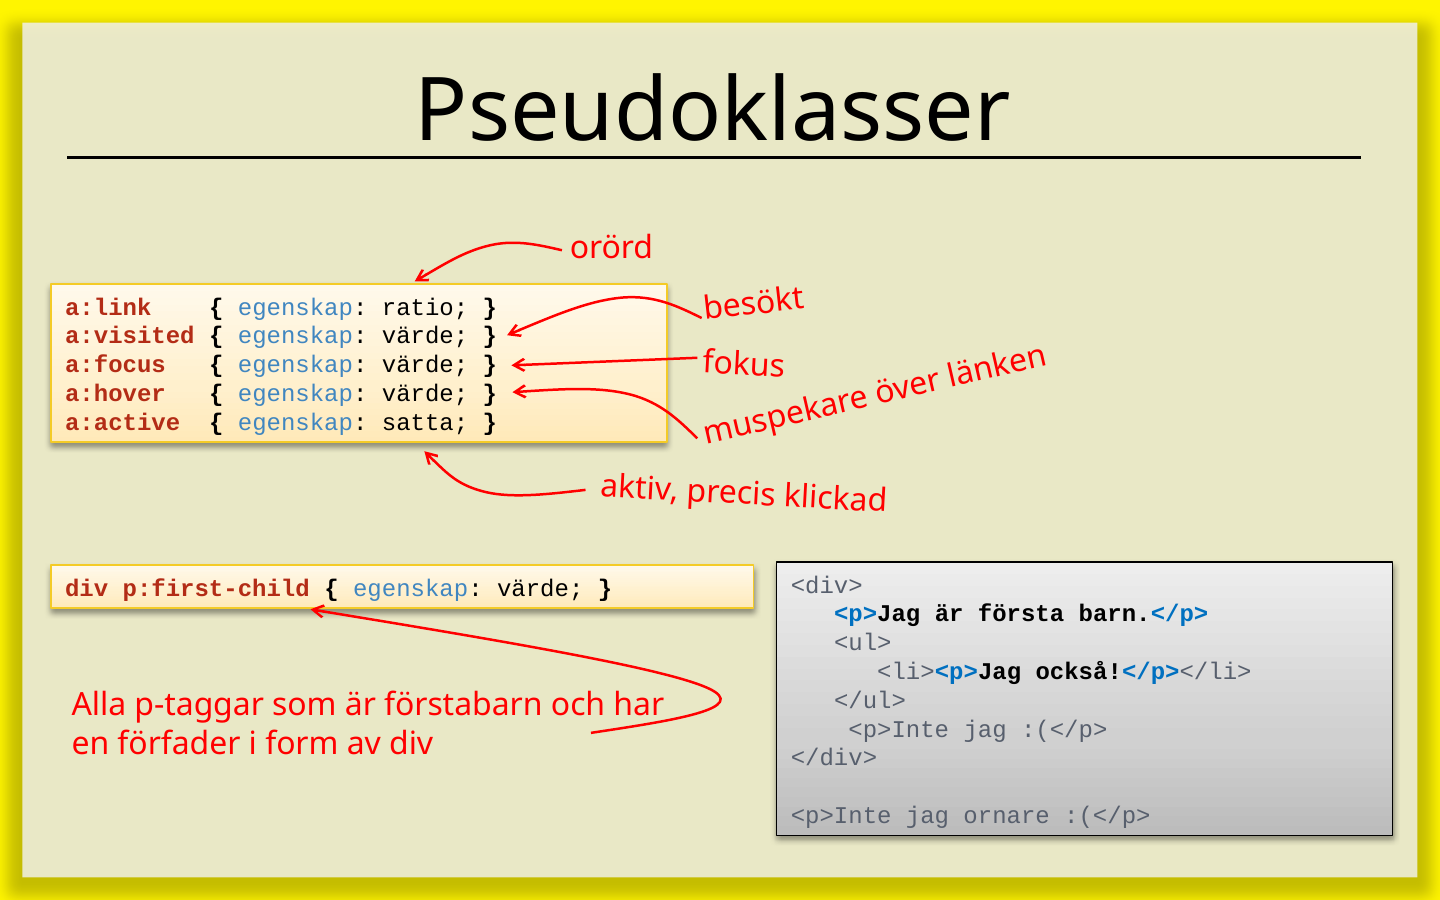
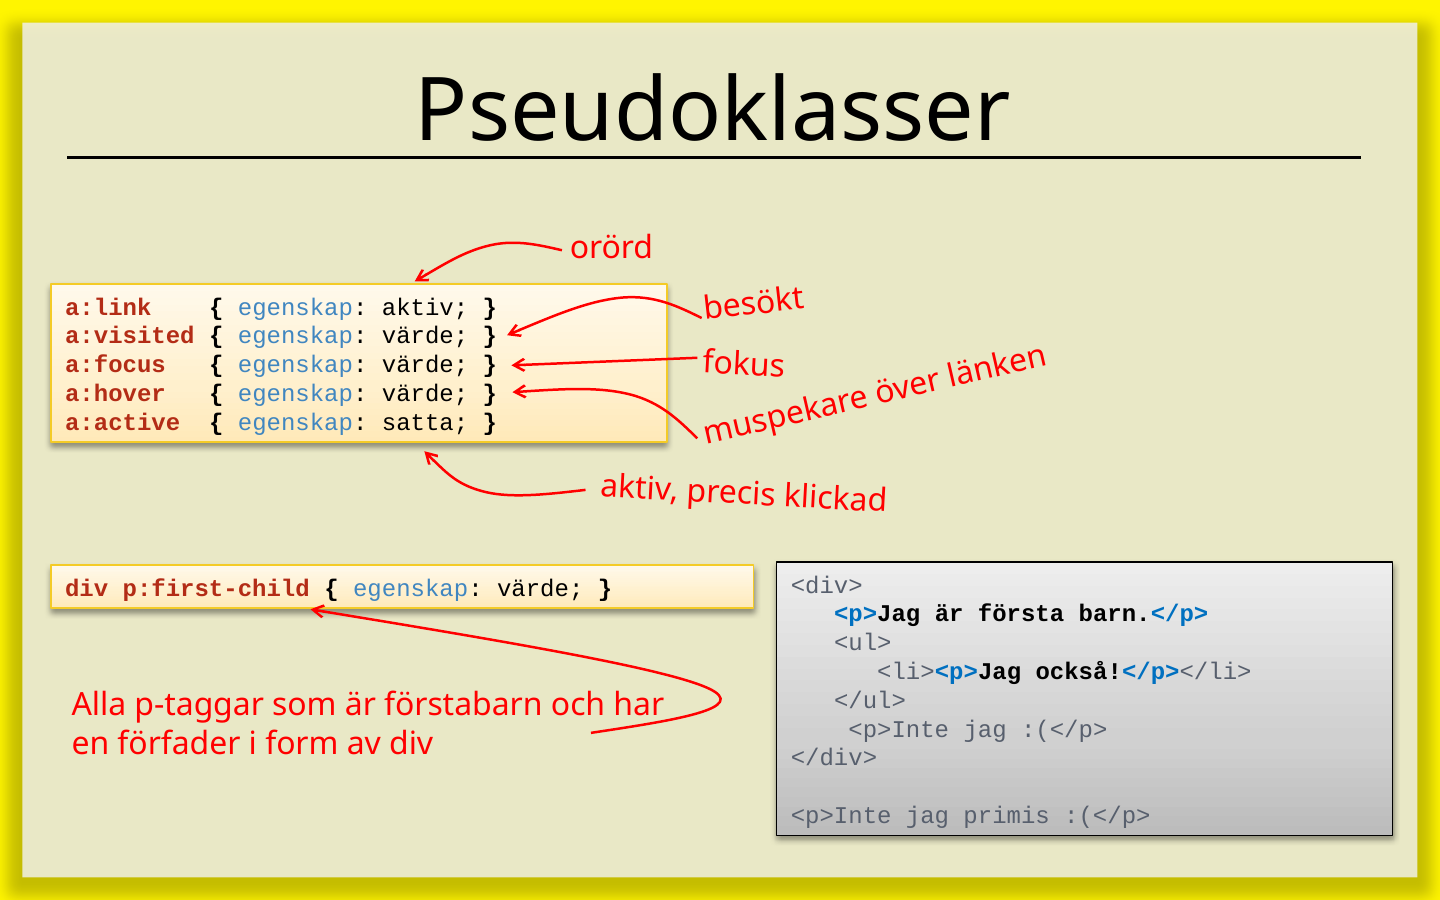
egenskap ratio: ratio -> aktiv (425, 307)
ornare: ornare -> primis (1007, 816)
